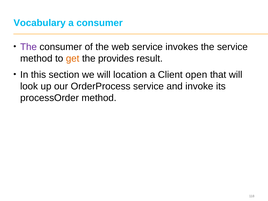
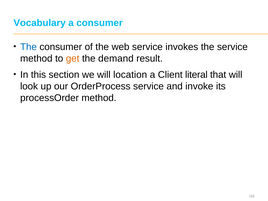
The colour: purple -> blue (29, 47)
provides: provides -> demand (116, 59)
open: open -> literal (196, 75)
